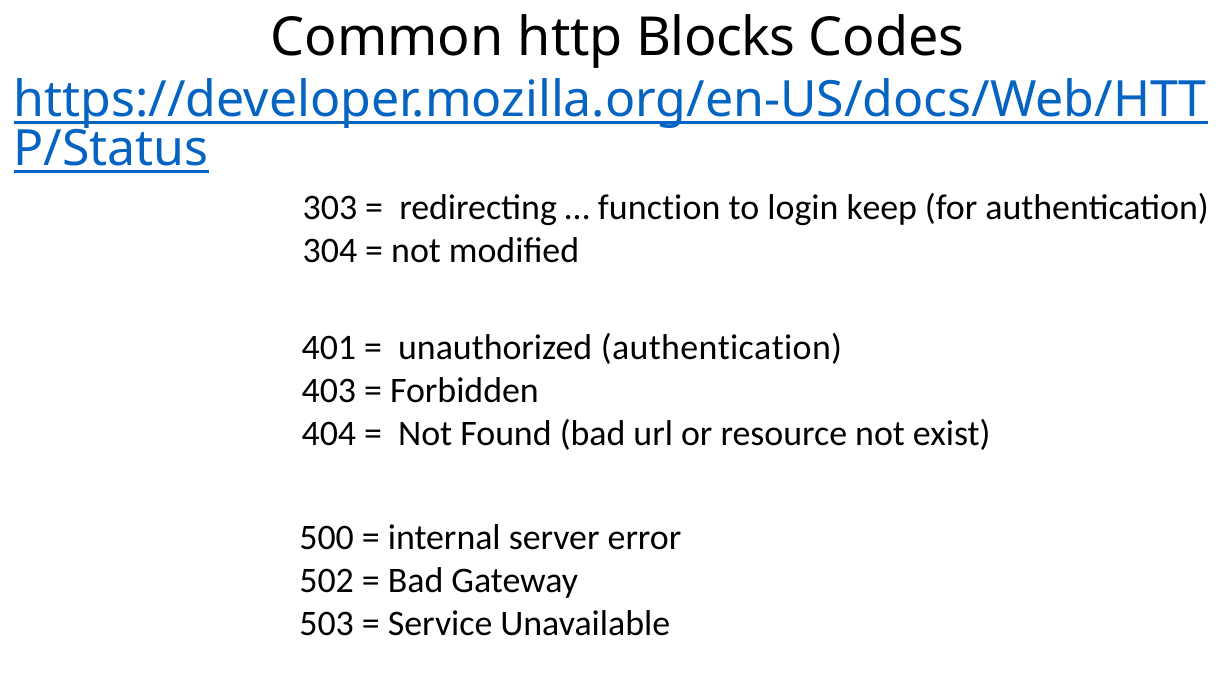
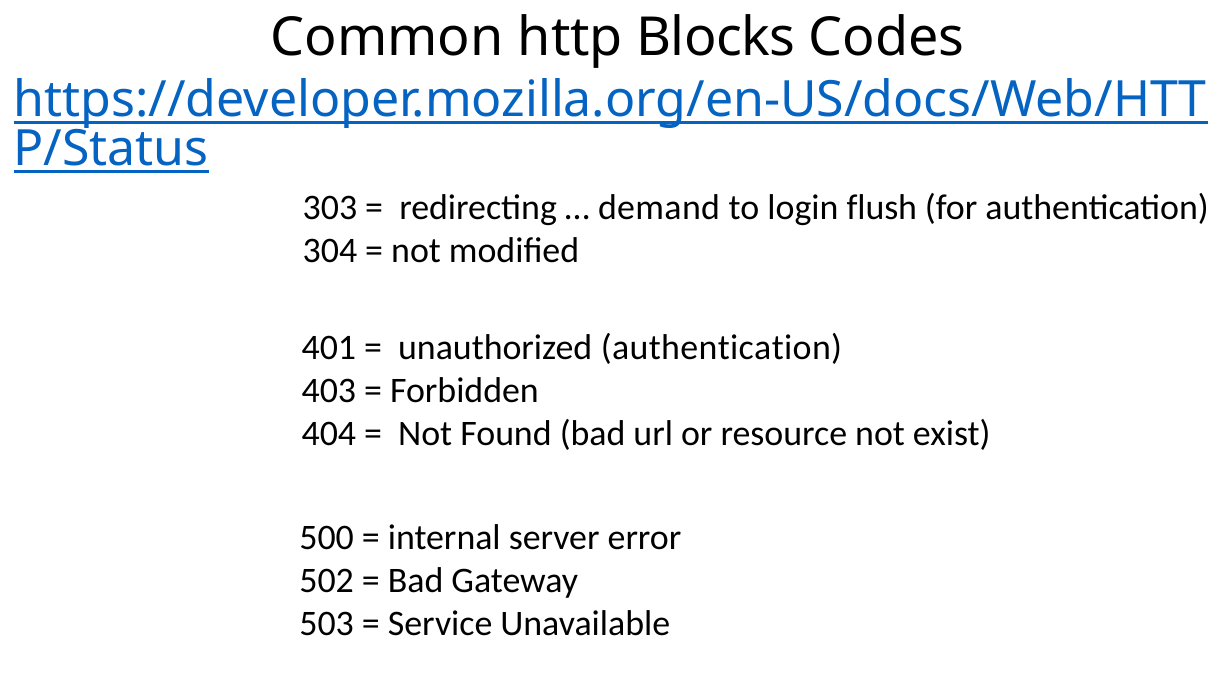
function: function -> demand (659, 208)
keep: keep -> flush (882, 208)
